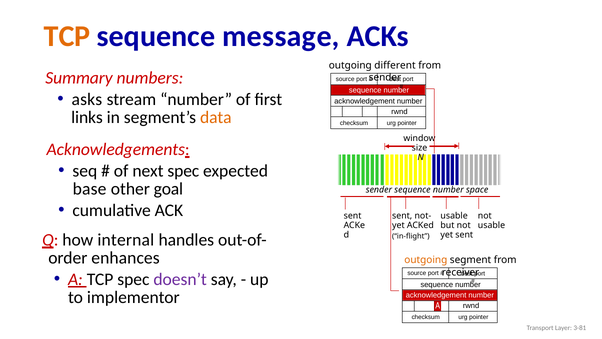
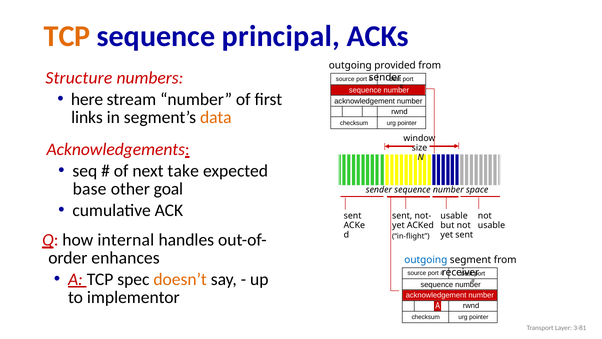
message: message -> principal (281, 36)
different: different -> provided (395, 65)
Summary: Summary -> Structure (79, 78)
asks: asks -> here (87, 99)
next spec: spec -> take (183, 171)
outgoing colour: orange -> blue (426, 260)
doesn’t colour: purple -> orange (180, 279)
